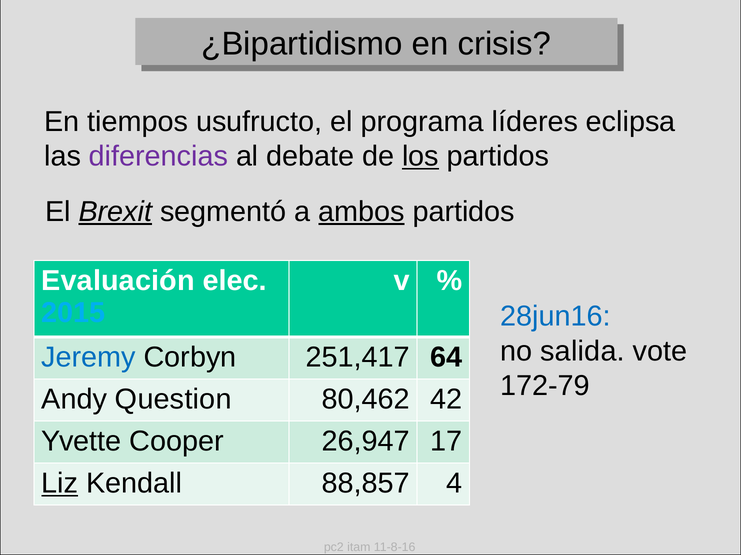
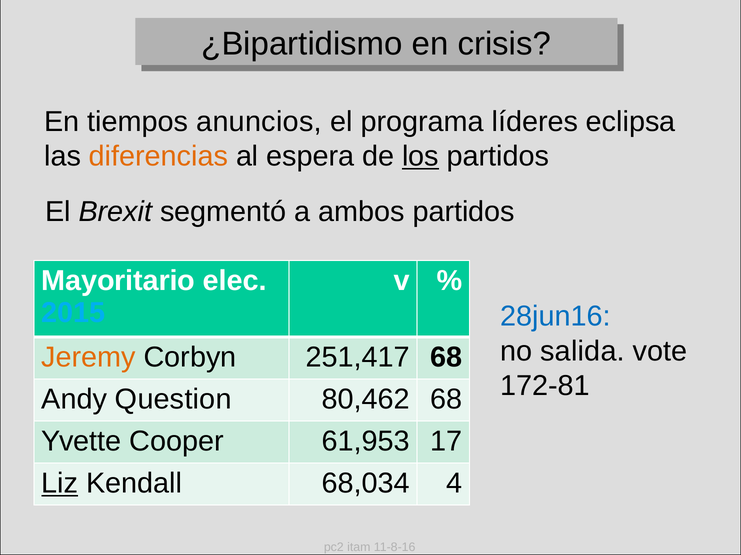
usufructo: usufructo -> anuncios (259, 122)
diferencias colour: purple -> orange (158, 156)
debate: debate -> espera (310, 156)
Brexit underline: present -> none (115, 212)
ambos underline: present -> none (361, 212)
Evaluación: Evaluación -> Mayoritario (118, 281)
Jeremy colour: blue -> orange (89, 358)
251,417 64: 64 -> 68 (446, 358)
172-79: 172-79 -> 172-81 (545, 386)
80,462 42: 42 -> 68 (446, 400)
26,947: 26,947 -> 61,953 (366, 442)
88,857: 88,857 -> 68,034 (366, 484)
